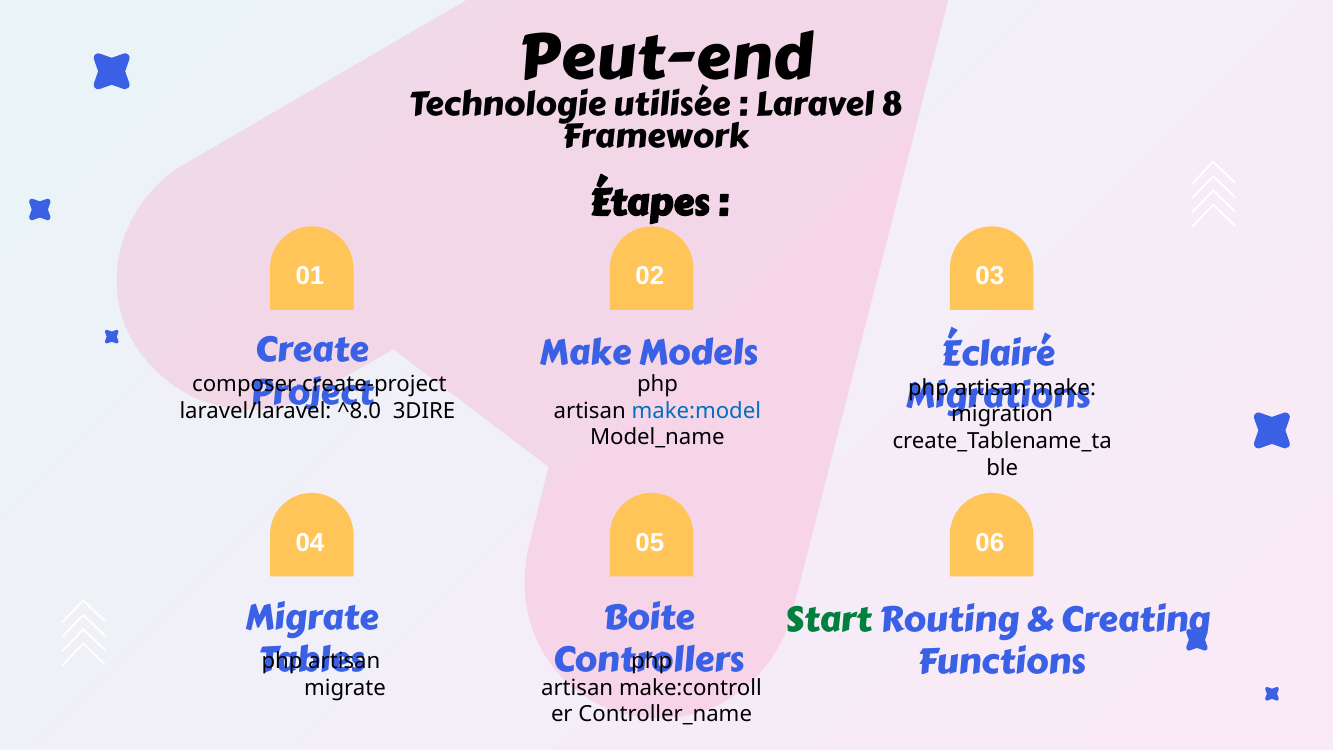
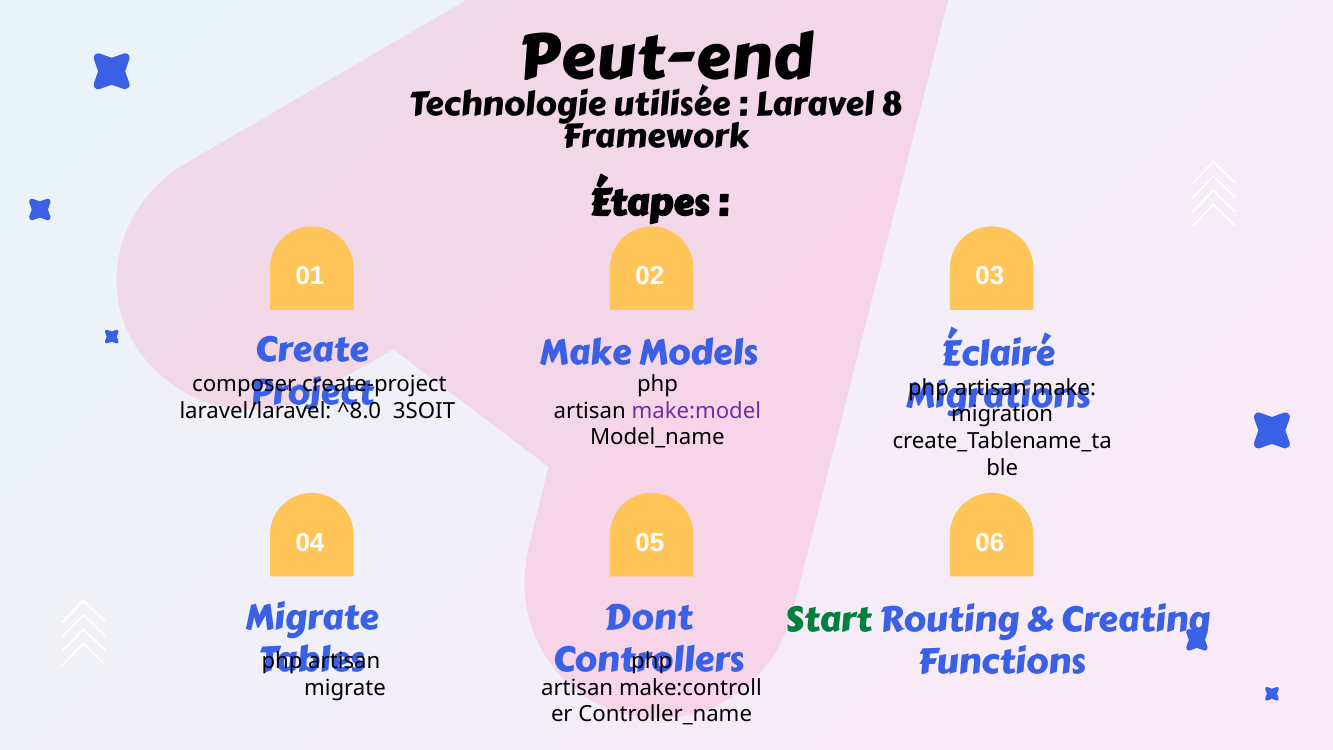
make:model colour: blue -> purple (696, 411)
3DIRE: 3DIRE -> 3SOIT (424, 411)
Boite: Boite -> Dont (648, 618)
